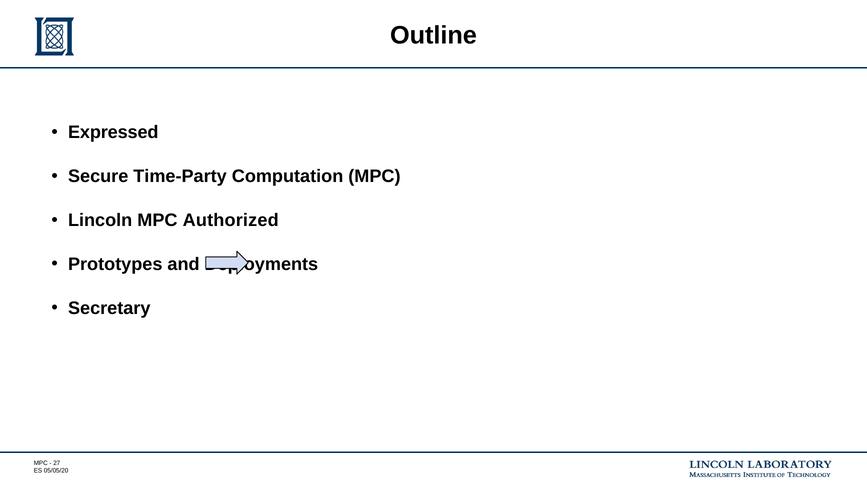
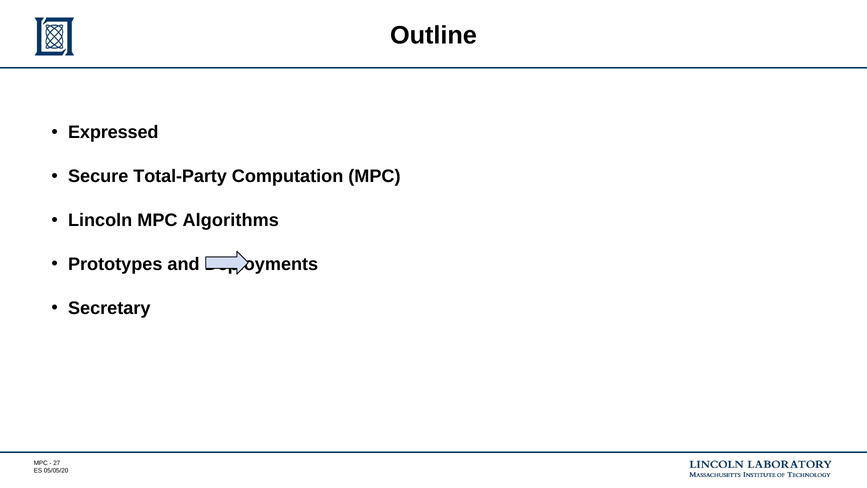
Time-Party: Time-Party -> Total-Party (180, 176)
Authorized: Authorized -> Algorithms (231, 220)
